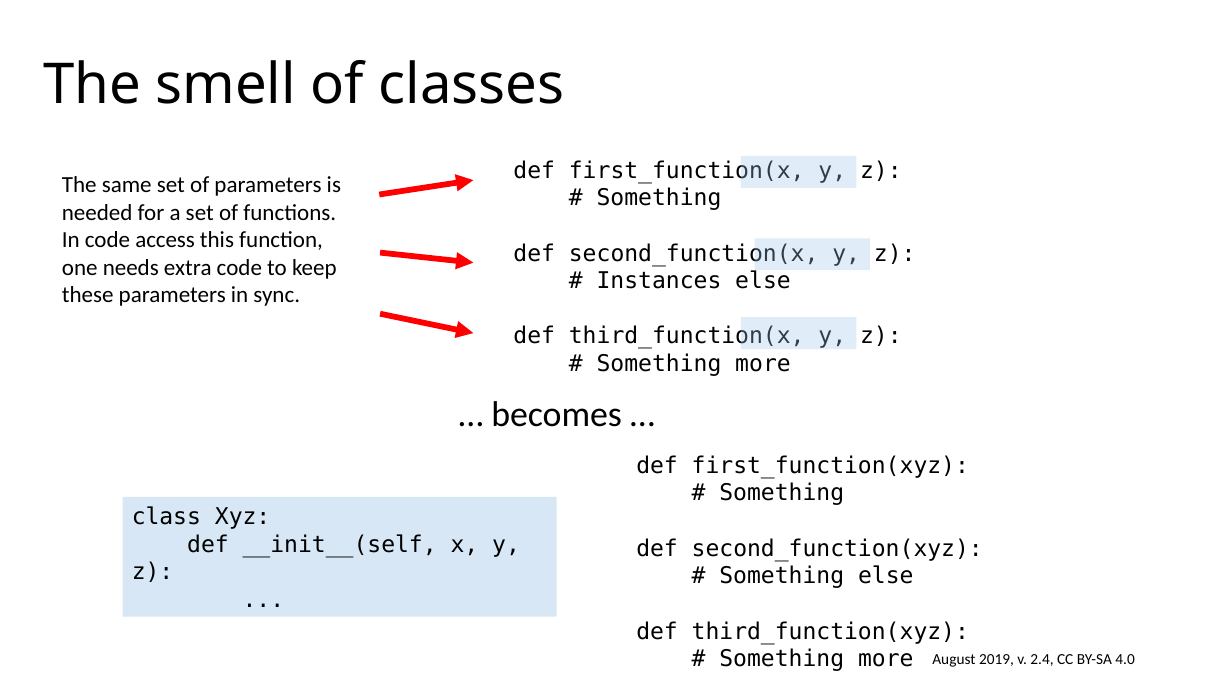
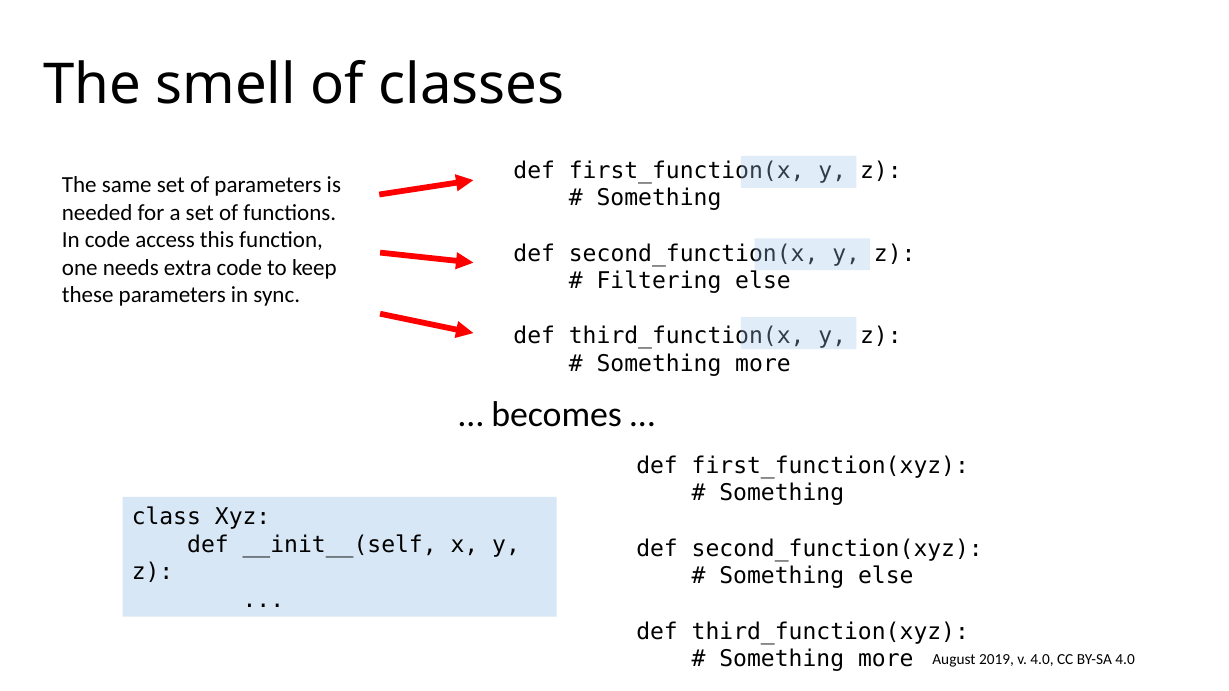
Instances: Instances -> Filtering (659, 281)
v 2.4: 2.4 -> 4.0 (1042, 660)
